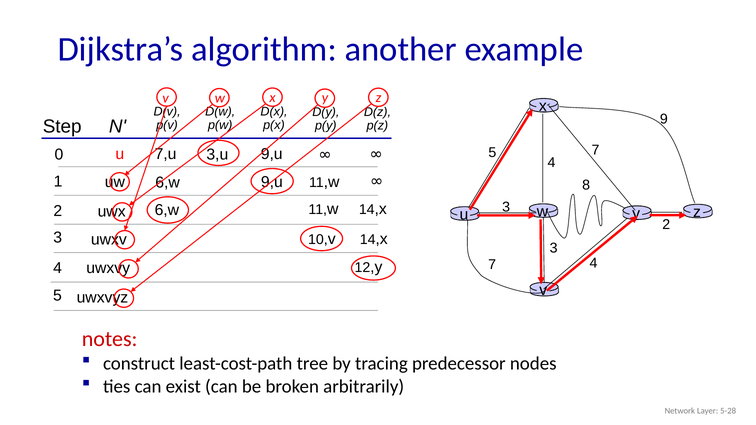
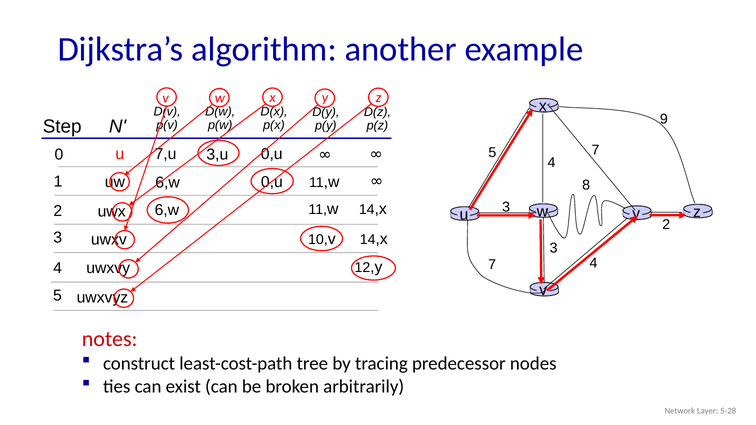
3,u 9,u: 9,u -> 0,u (272, 154)
6,w 9,u: 9,u -> 0,u (272, 182)
